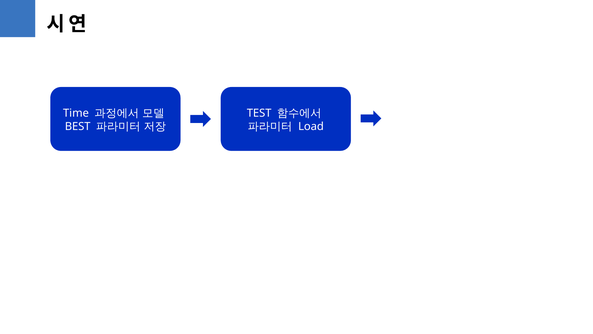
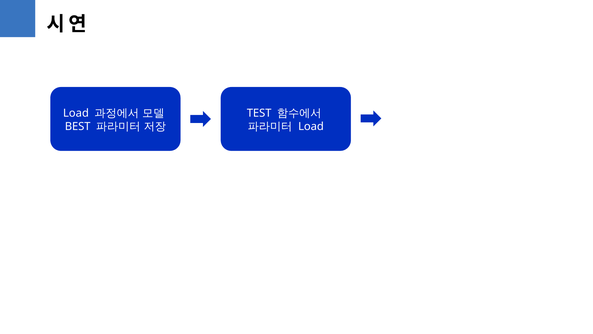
Time: Time -> Load (76, 113)
